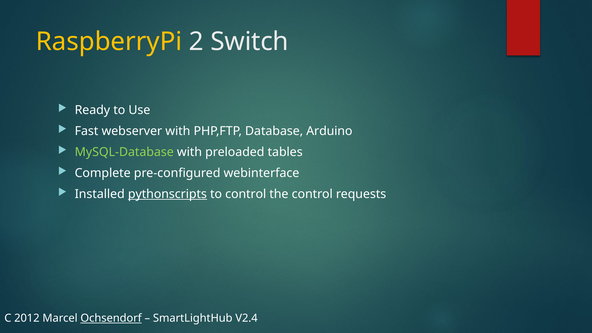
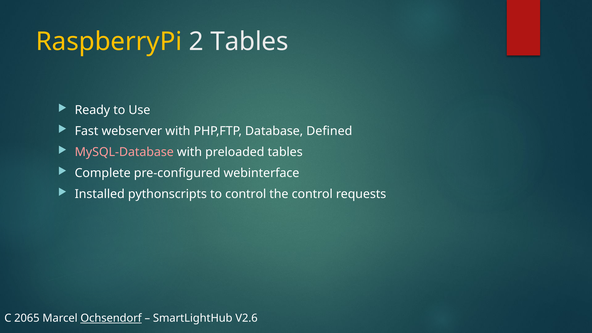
2 Switch: Switch -> Tables (249, 42)
Arduino: Arduino -> Defined (329, 131)
MySQL-Database colour: light green -> pink (124, 152)
pythonscripts underline: present -> none (167, 194)
2012: 2012 -> 2065 (27, 318)
V2.4: V2.4 -> V2.6 (247, 318)
